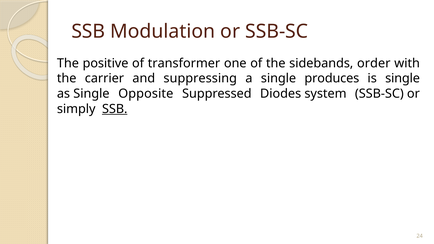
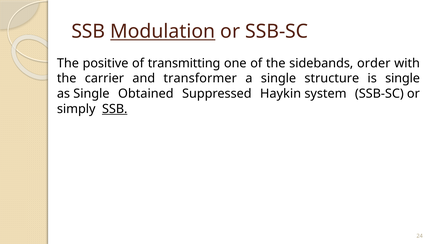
Modulation underline: none -> present (163, 31)
transformer: transformer -> transmitting (184, 63)
suppressing: suppressing -> transformer (200, 78)
produces: produces -> structure (332, 78)
Opposite: Opposite -> Obtained (146, 94)
Diodes: Diodes -> Haykin (281, 94)
